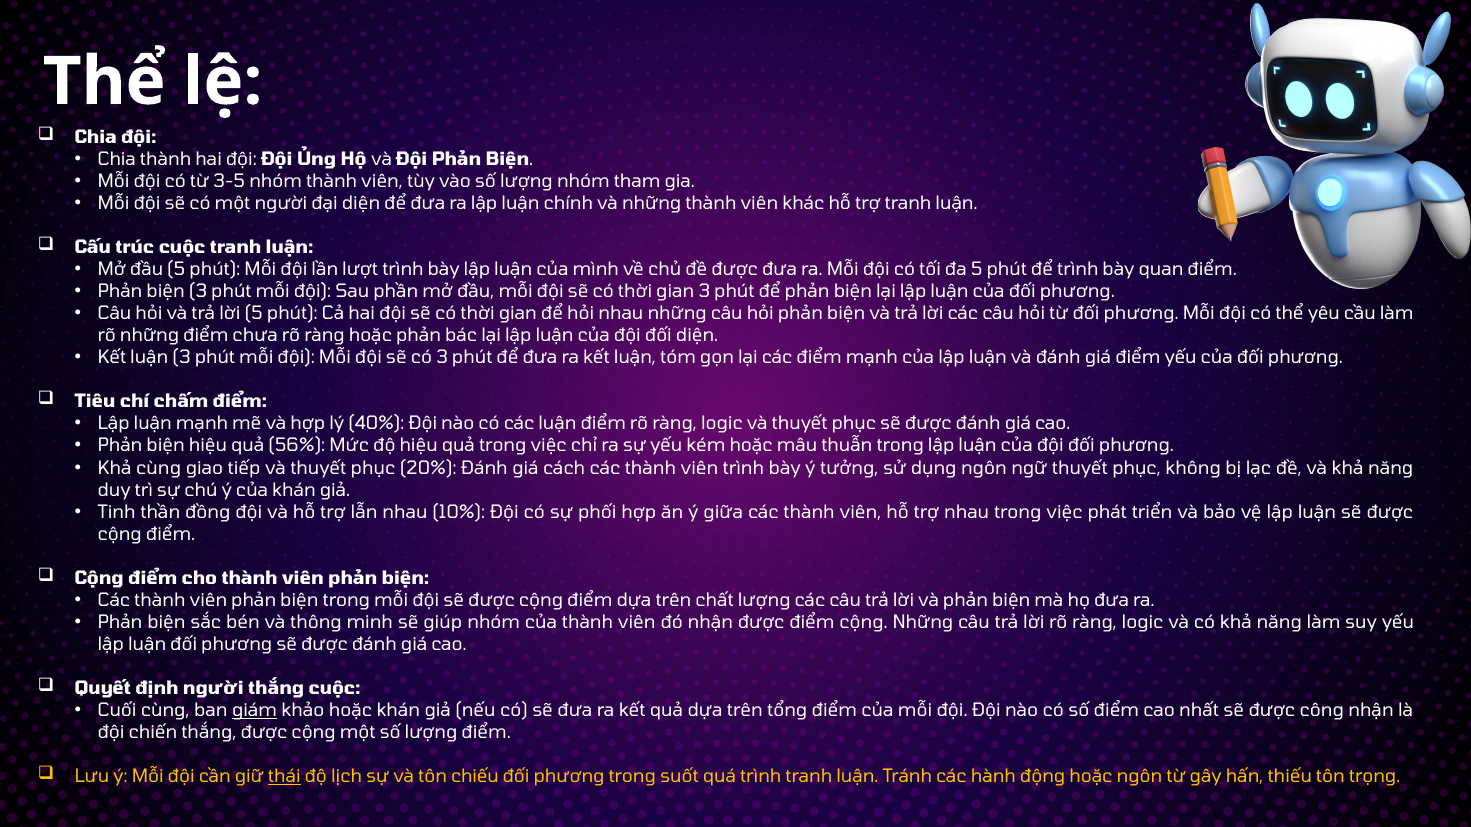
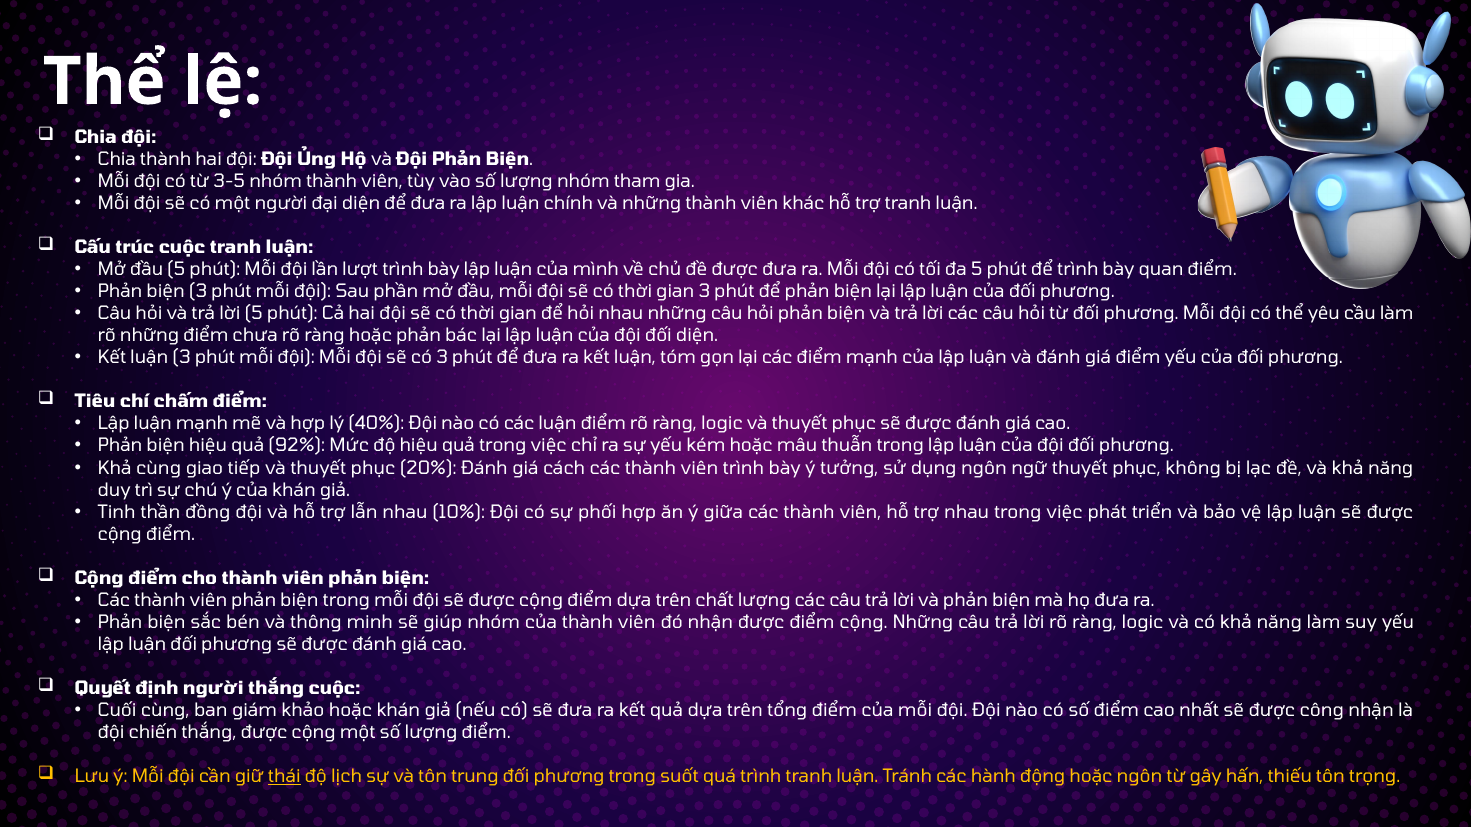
56%: 56% -> 92% (297, 446)
giám underline: present -> none (255, 711)
chiếu: chiếu -> trung (475, 777)
